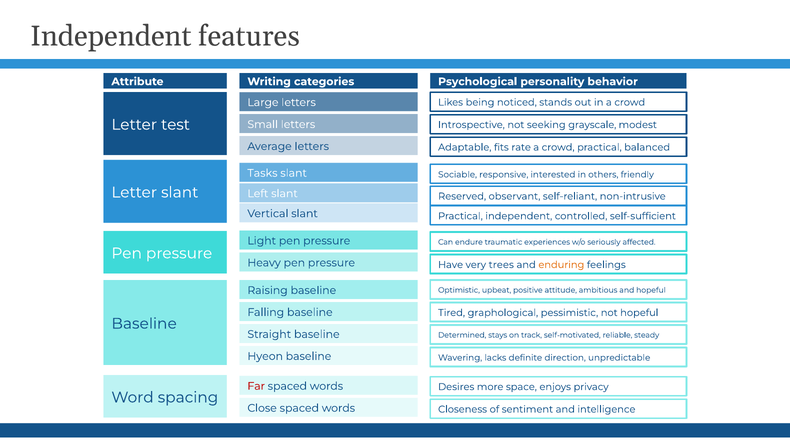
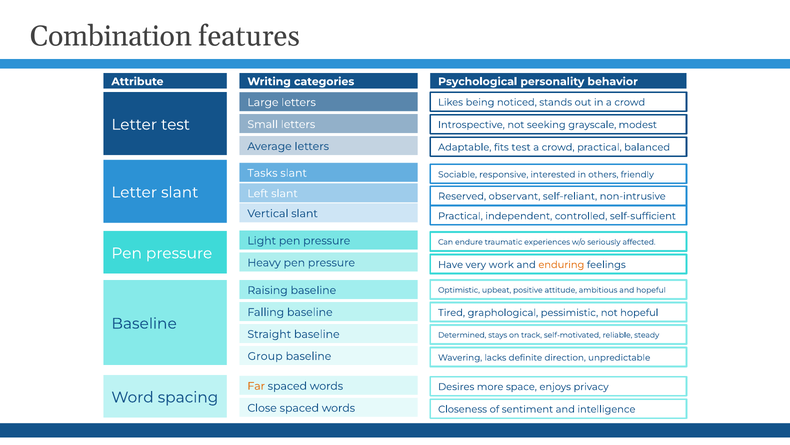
Independent: Independent -> Combination (111, 36)
fits rate: rate -> test (521, 147)
trees: trees -> work (501, 264)
Hyeon: Hyeon -> Group (265, 356)
Far colour: red -> orange (256, 386)
